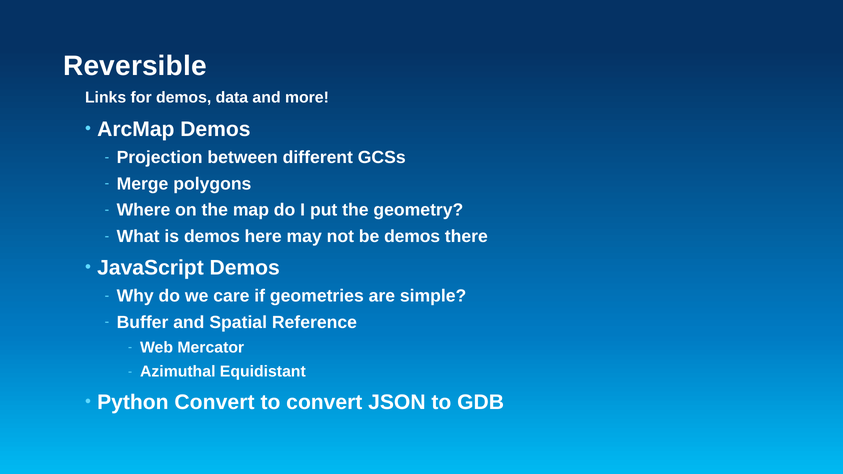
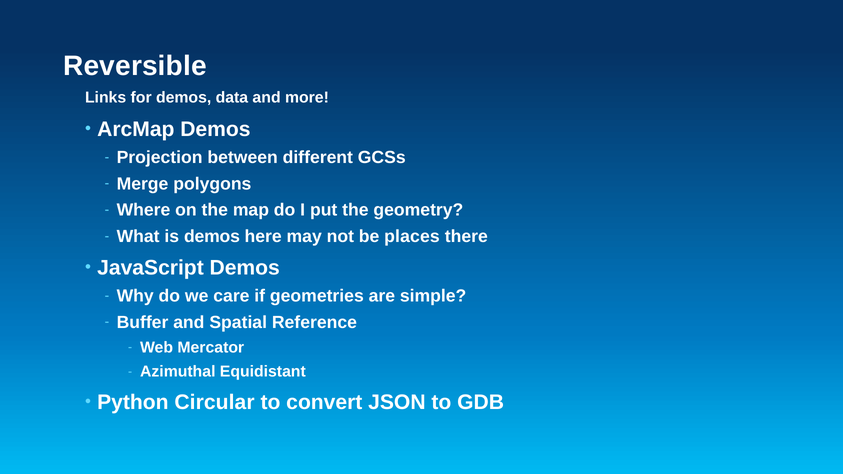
be demos: demos -> places (412, 237)
Python Convert: Convert -> Circular (215, 402)
